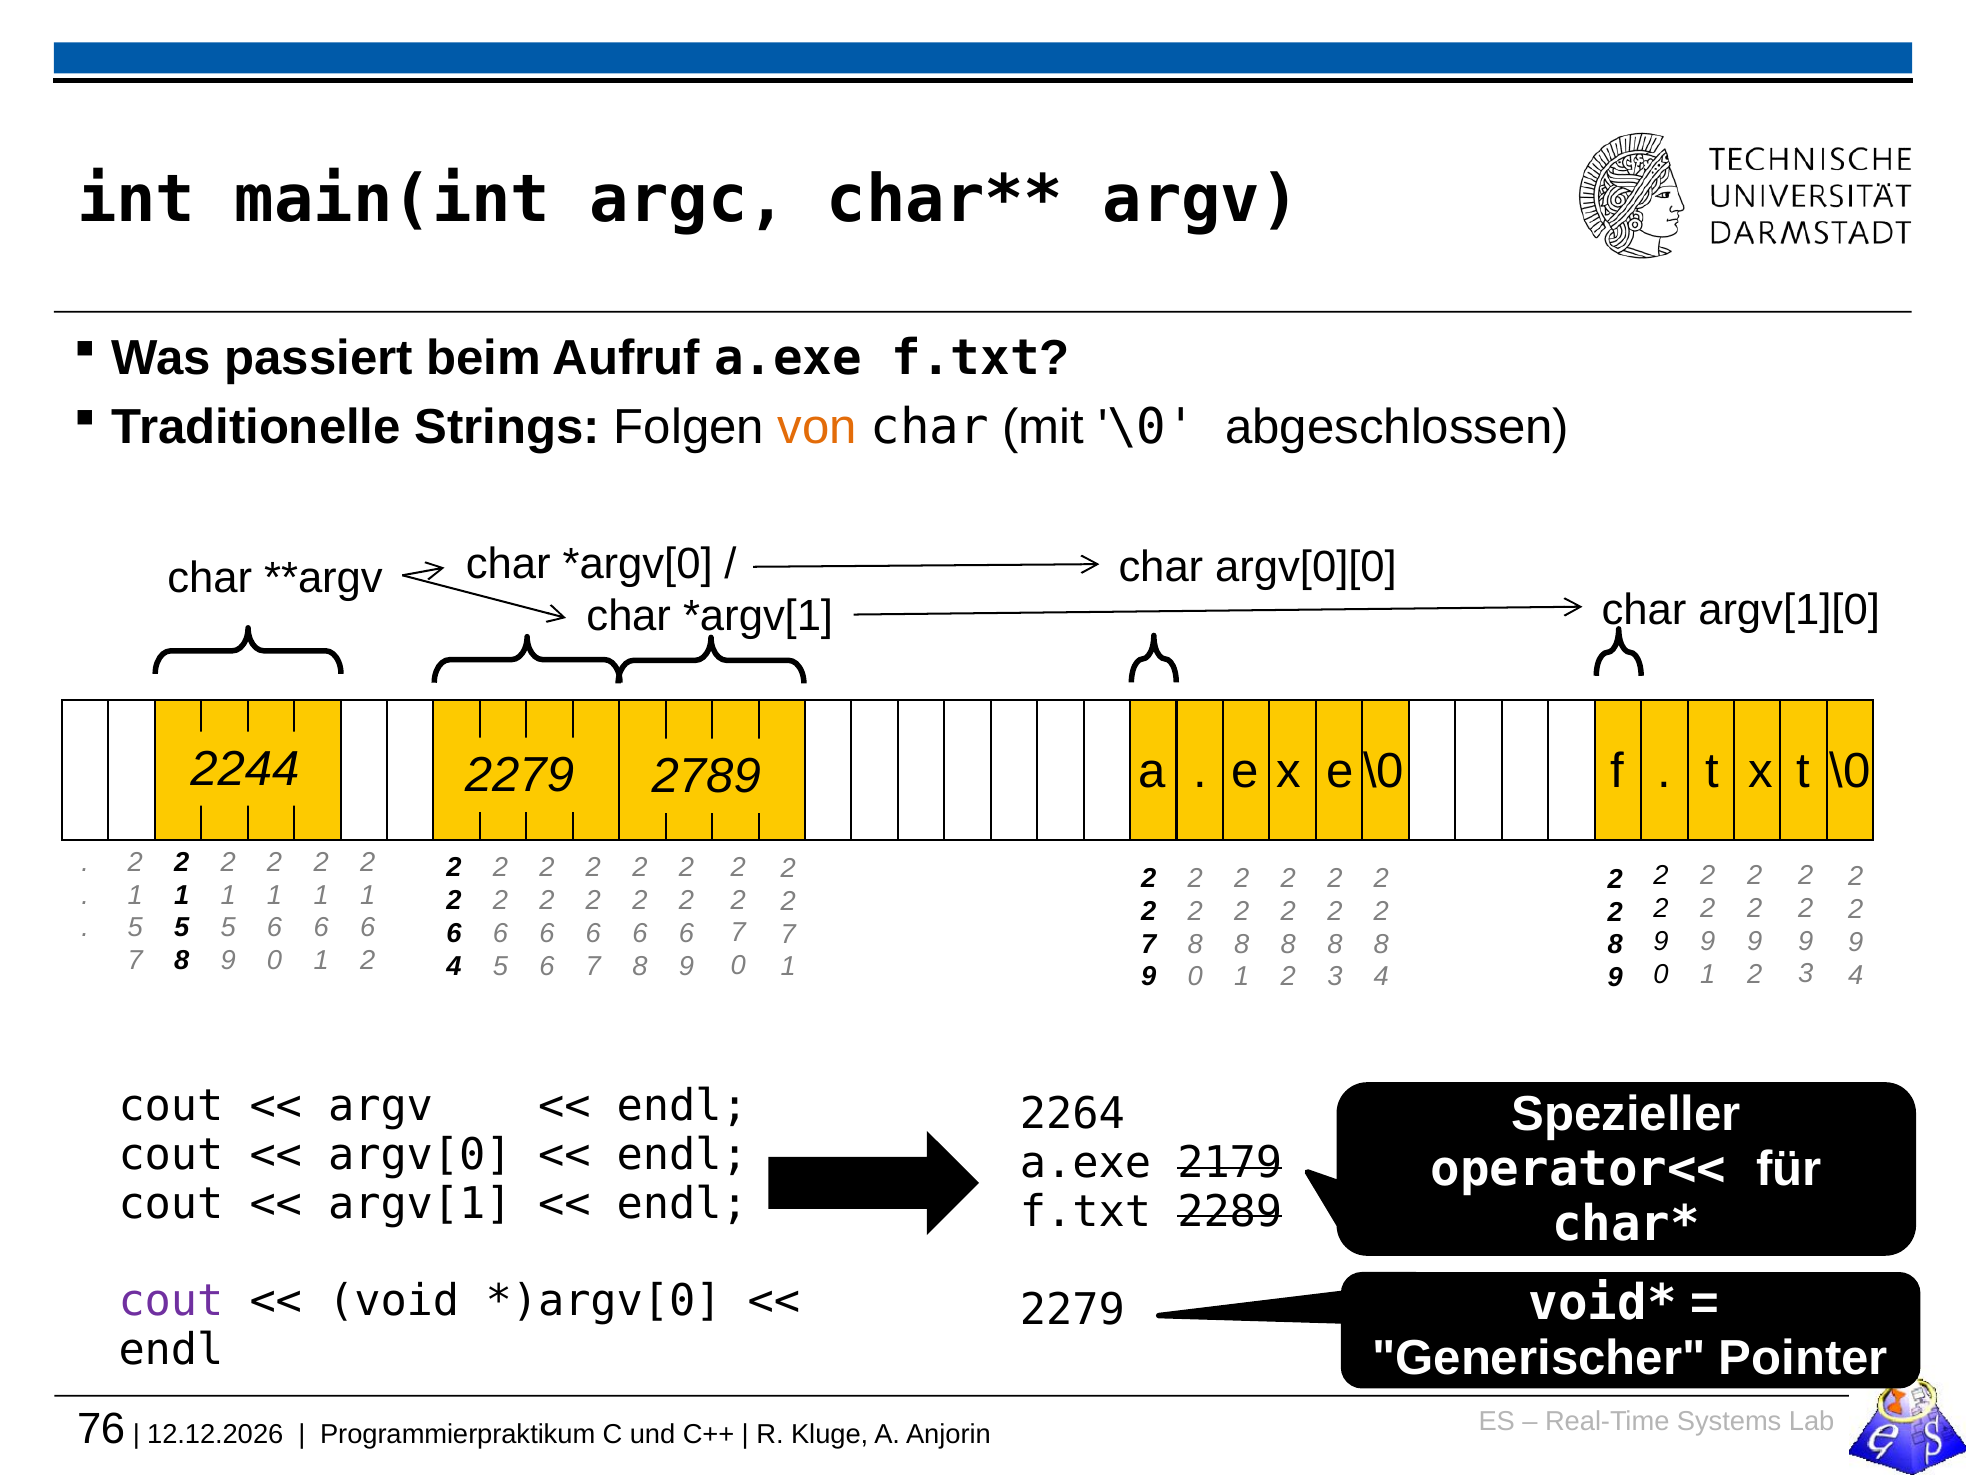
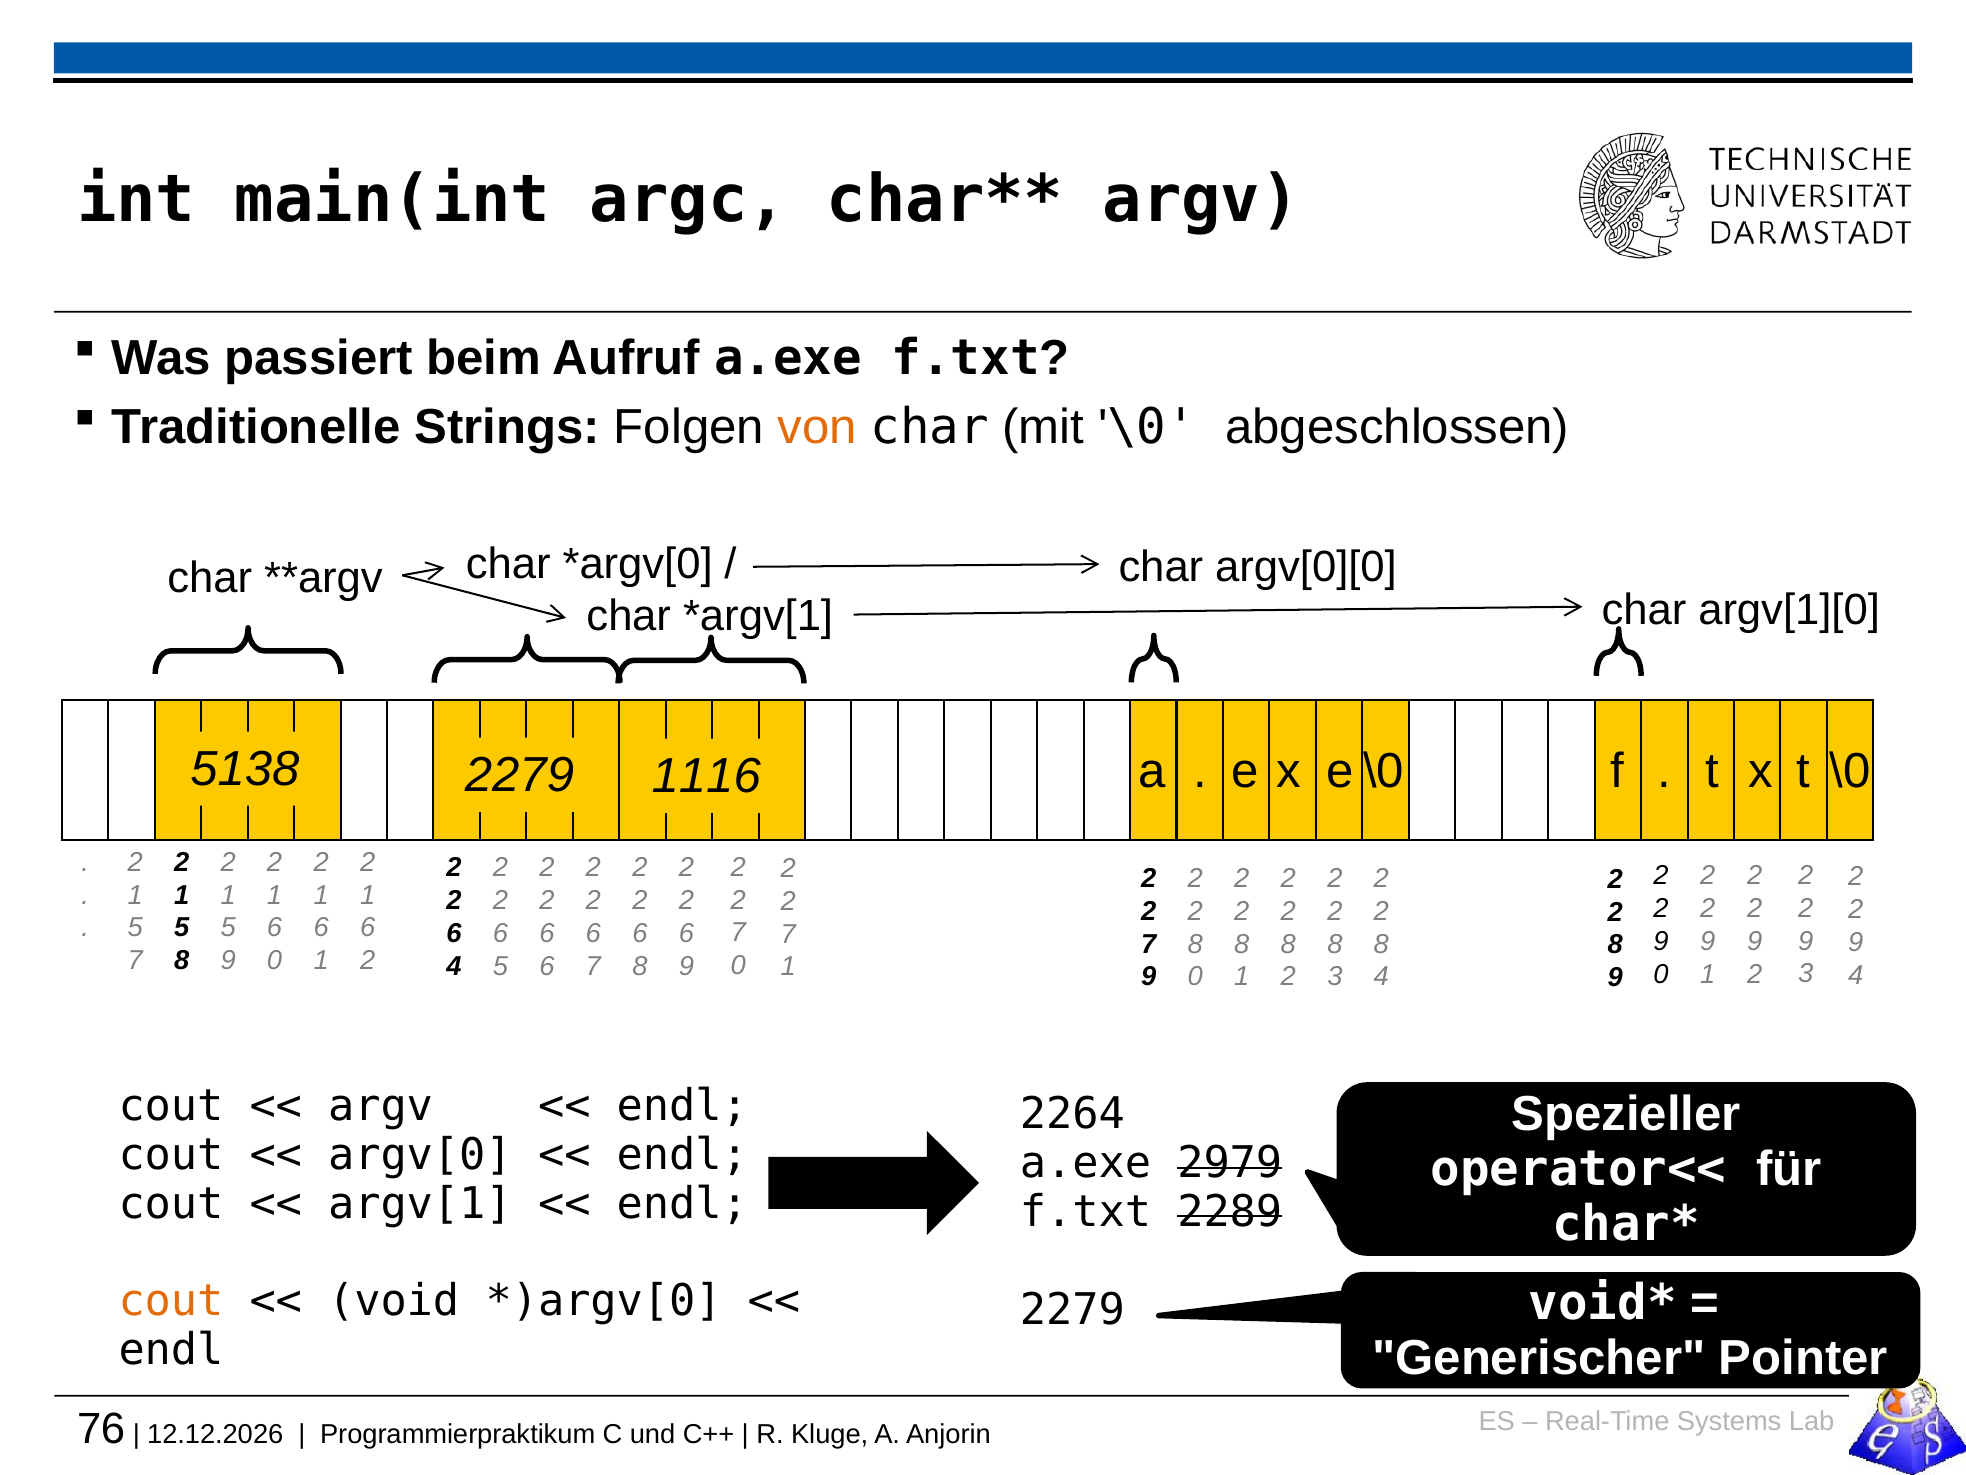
2244: 2244 -> 5138 (245, 769)
2789: 2789 -> 1116 (706, 776)
2179: 2179 -> 2979 (1230, 1163)
cout colour: purple -> orange (171, 1301)
